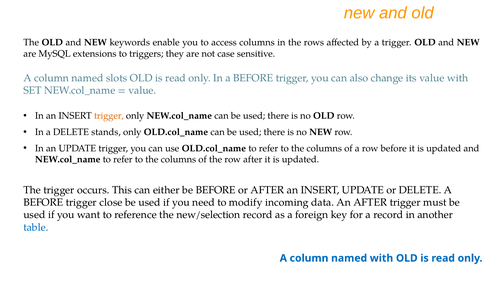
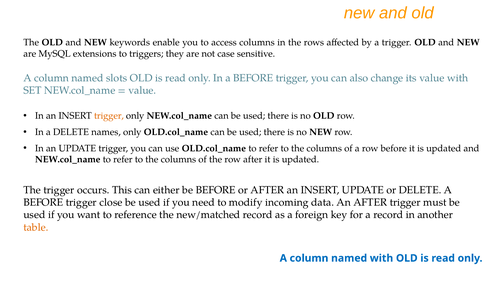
stands: stands -> names (106, 132)
new/selection: new/selection -> new/matched (208, 215)
table colour: blue -> orange (36, 228)
